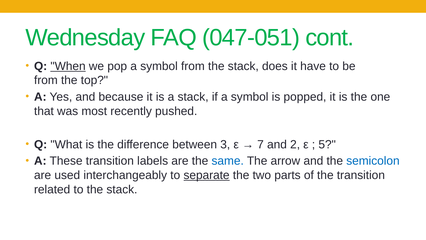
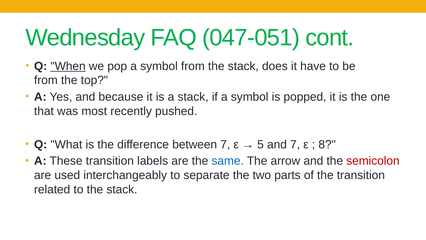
between 3: 3 -> 7 (225, 144)
7: 7 -> 5 (260, 144)
and 2: 2 -> 7 (295, 144)
5: 5 -> 8 (327, 144)
semicolon colour: blue -> red (373, 161)
separate underline: present -> none (207, 175)
